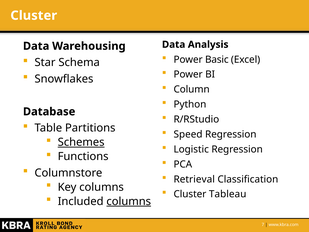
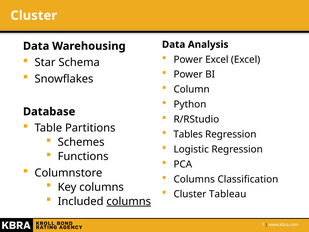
Power Basic: Basic -> Excel (217, 59)
Speed: Speed -> Tables (188, 134)
Schemes underline: present -> none (81, 142)
Retrieval: Retrieval -> Columns (194, 179)
